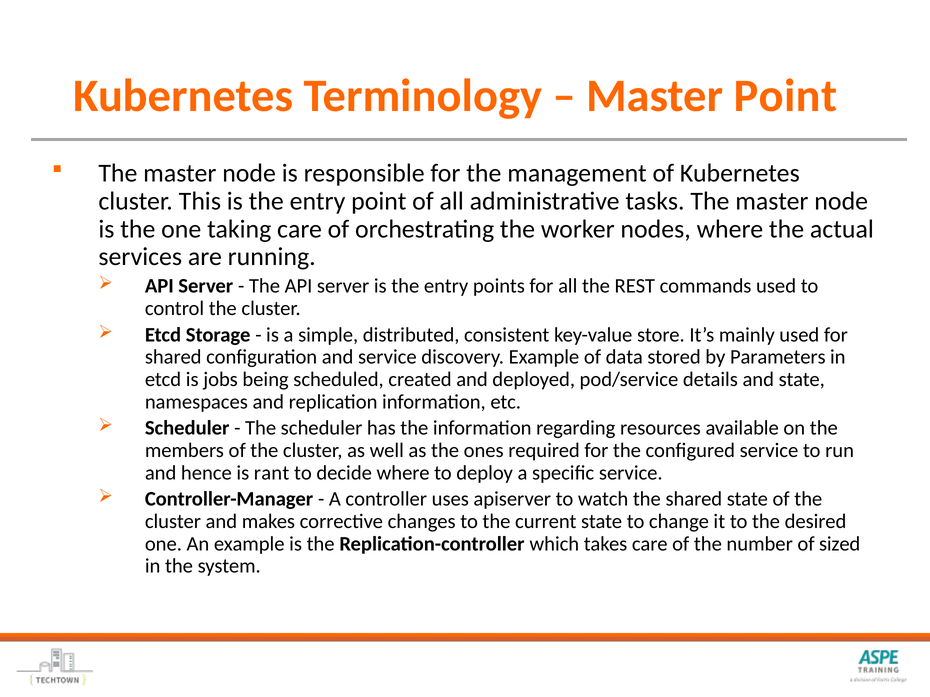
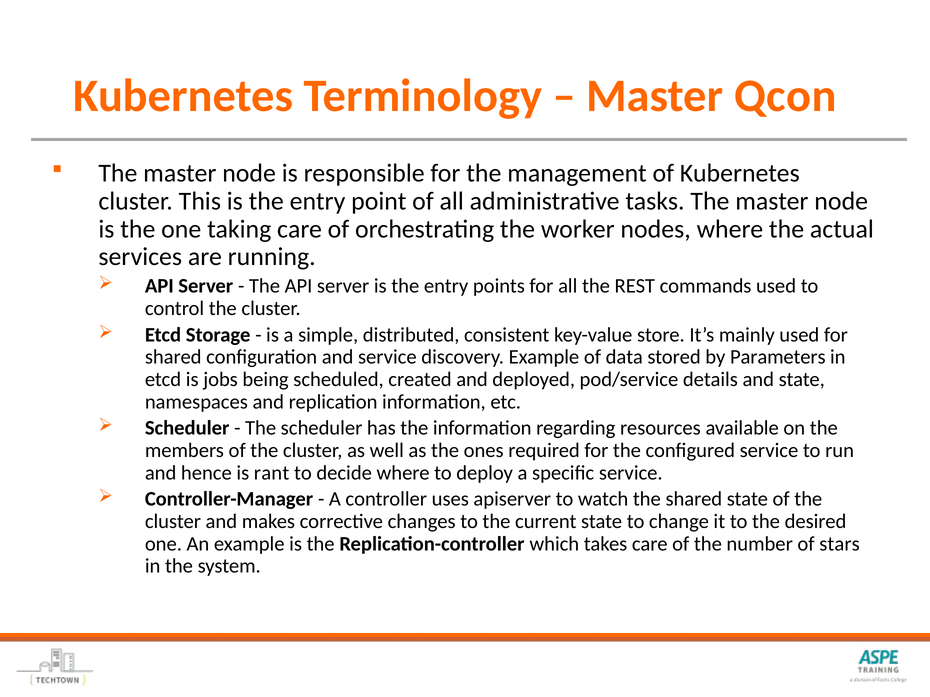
Master Point: Point -> Qcon (785, 96)
sized: sized -> stars (840, 544)
